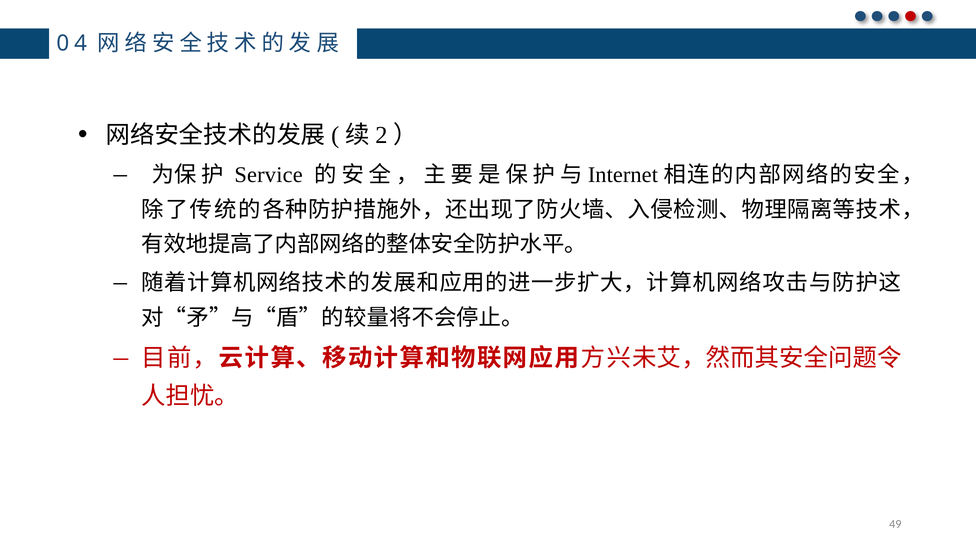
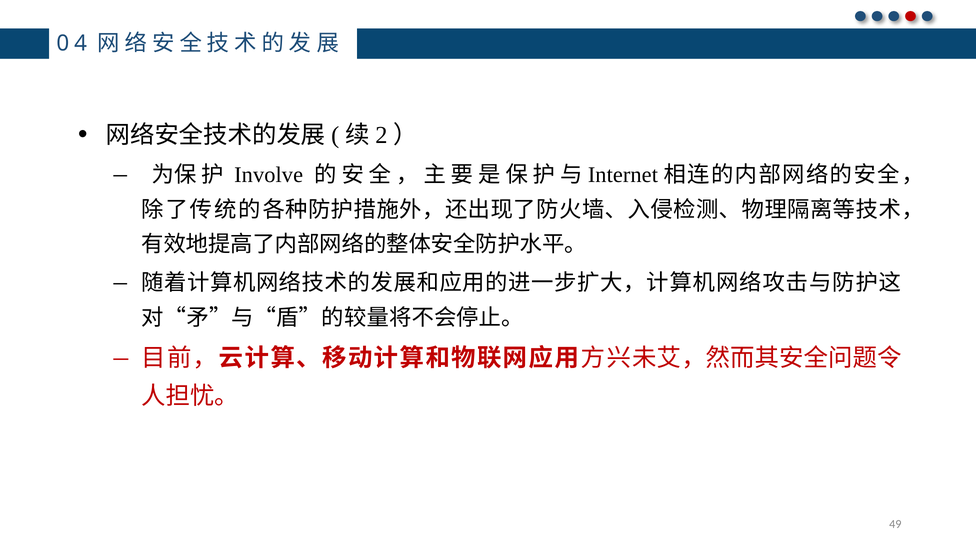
Service: Service -> Involve (269, 175)
